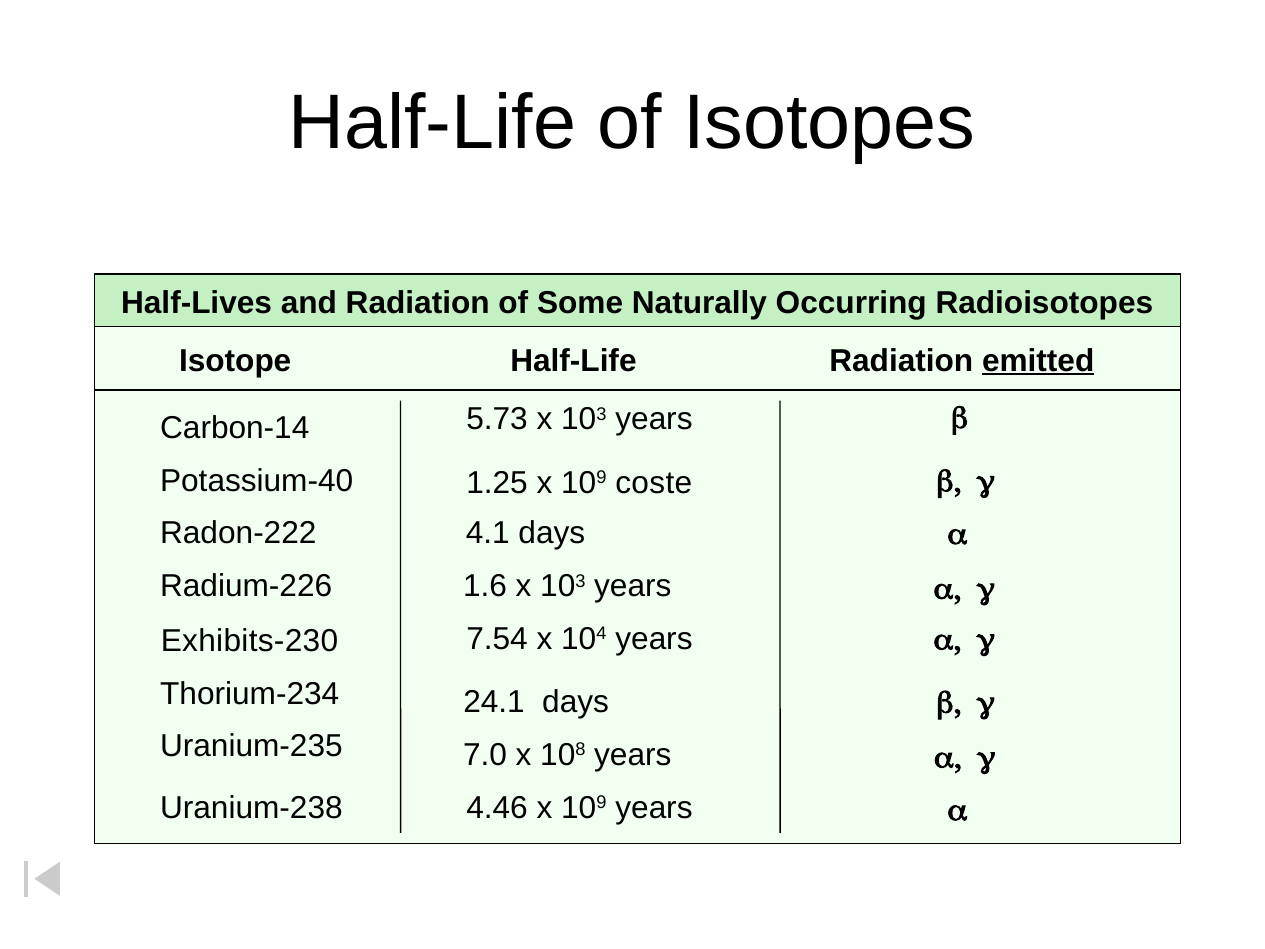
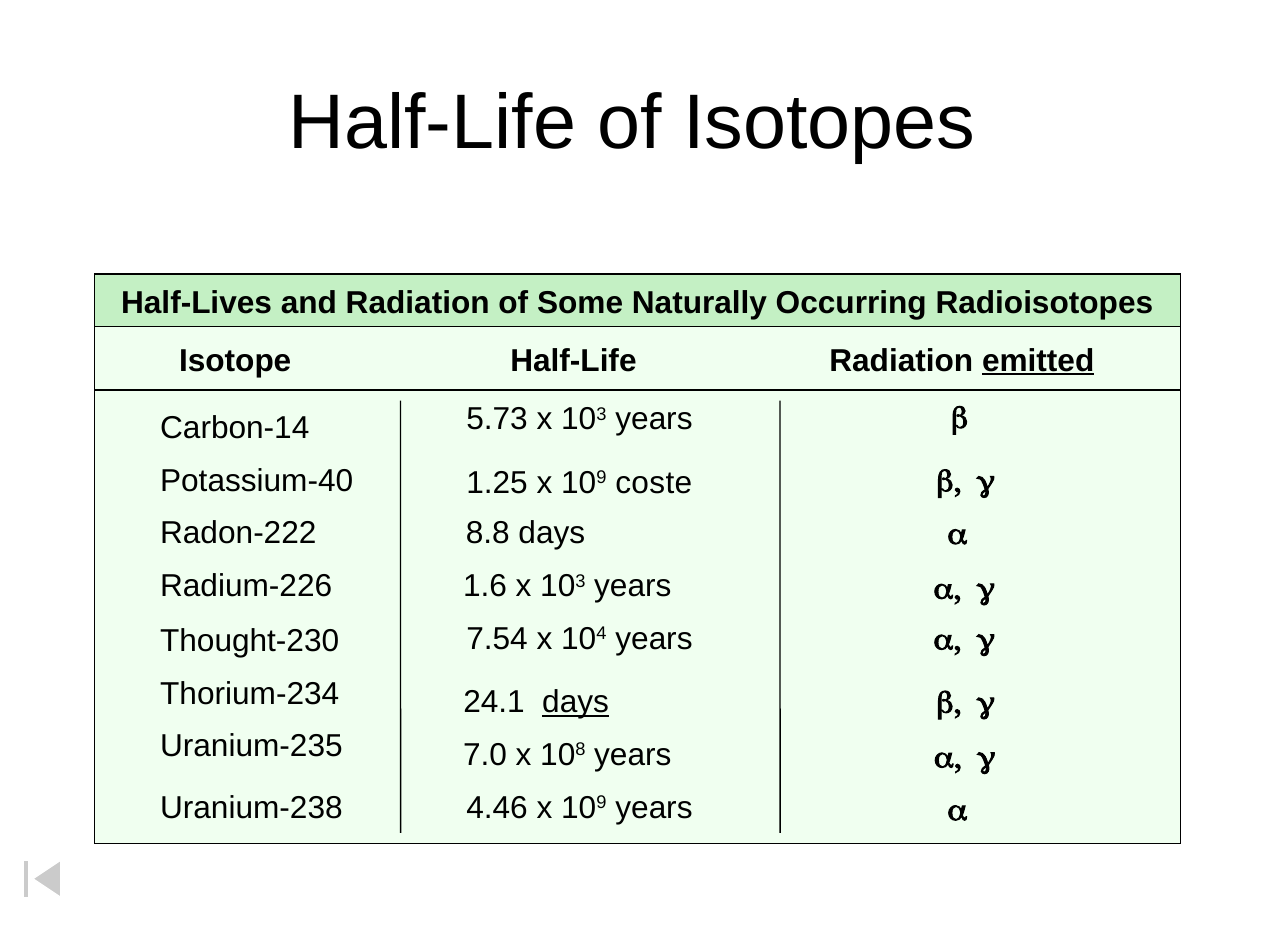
4.1: 4.1 -> 8.8 (488, 533)
Exhibits-230: Exhibits-230 -> Thought-230 (250, 641)
days underline: none -> present (576, 702)
